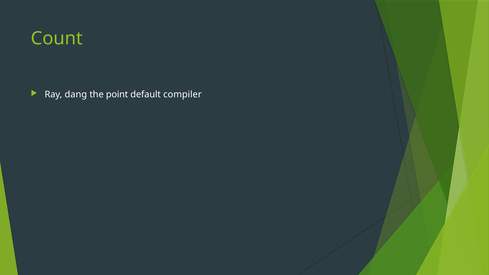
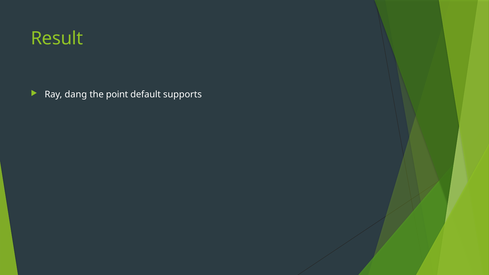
Count: Count -> Result (57, 39)
compiler: compiler -> supports (182, 95)
